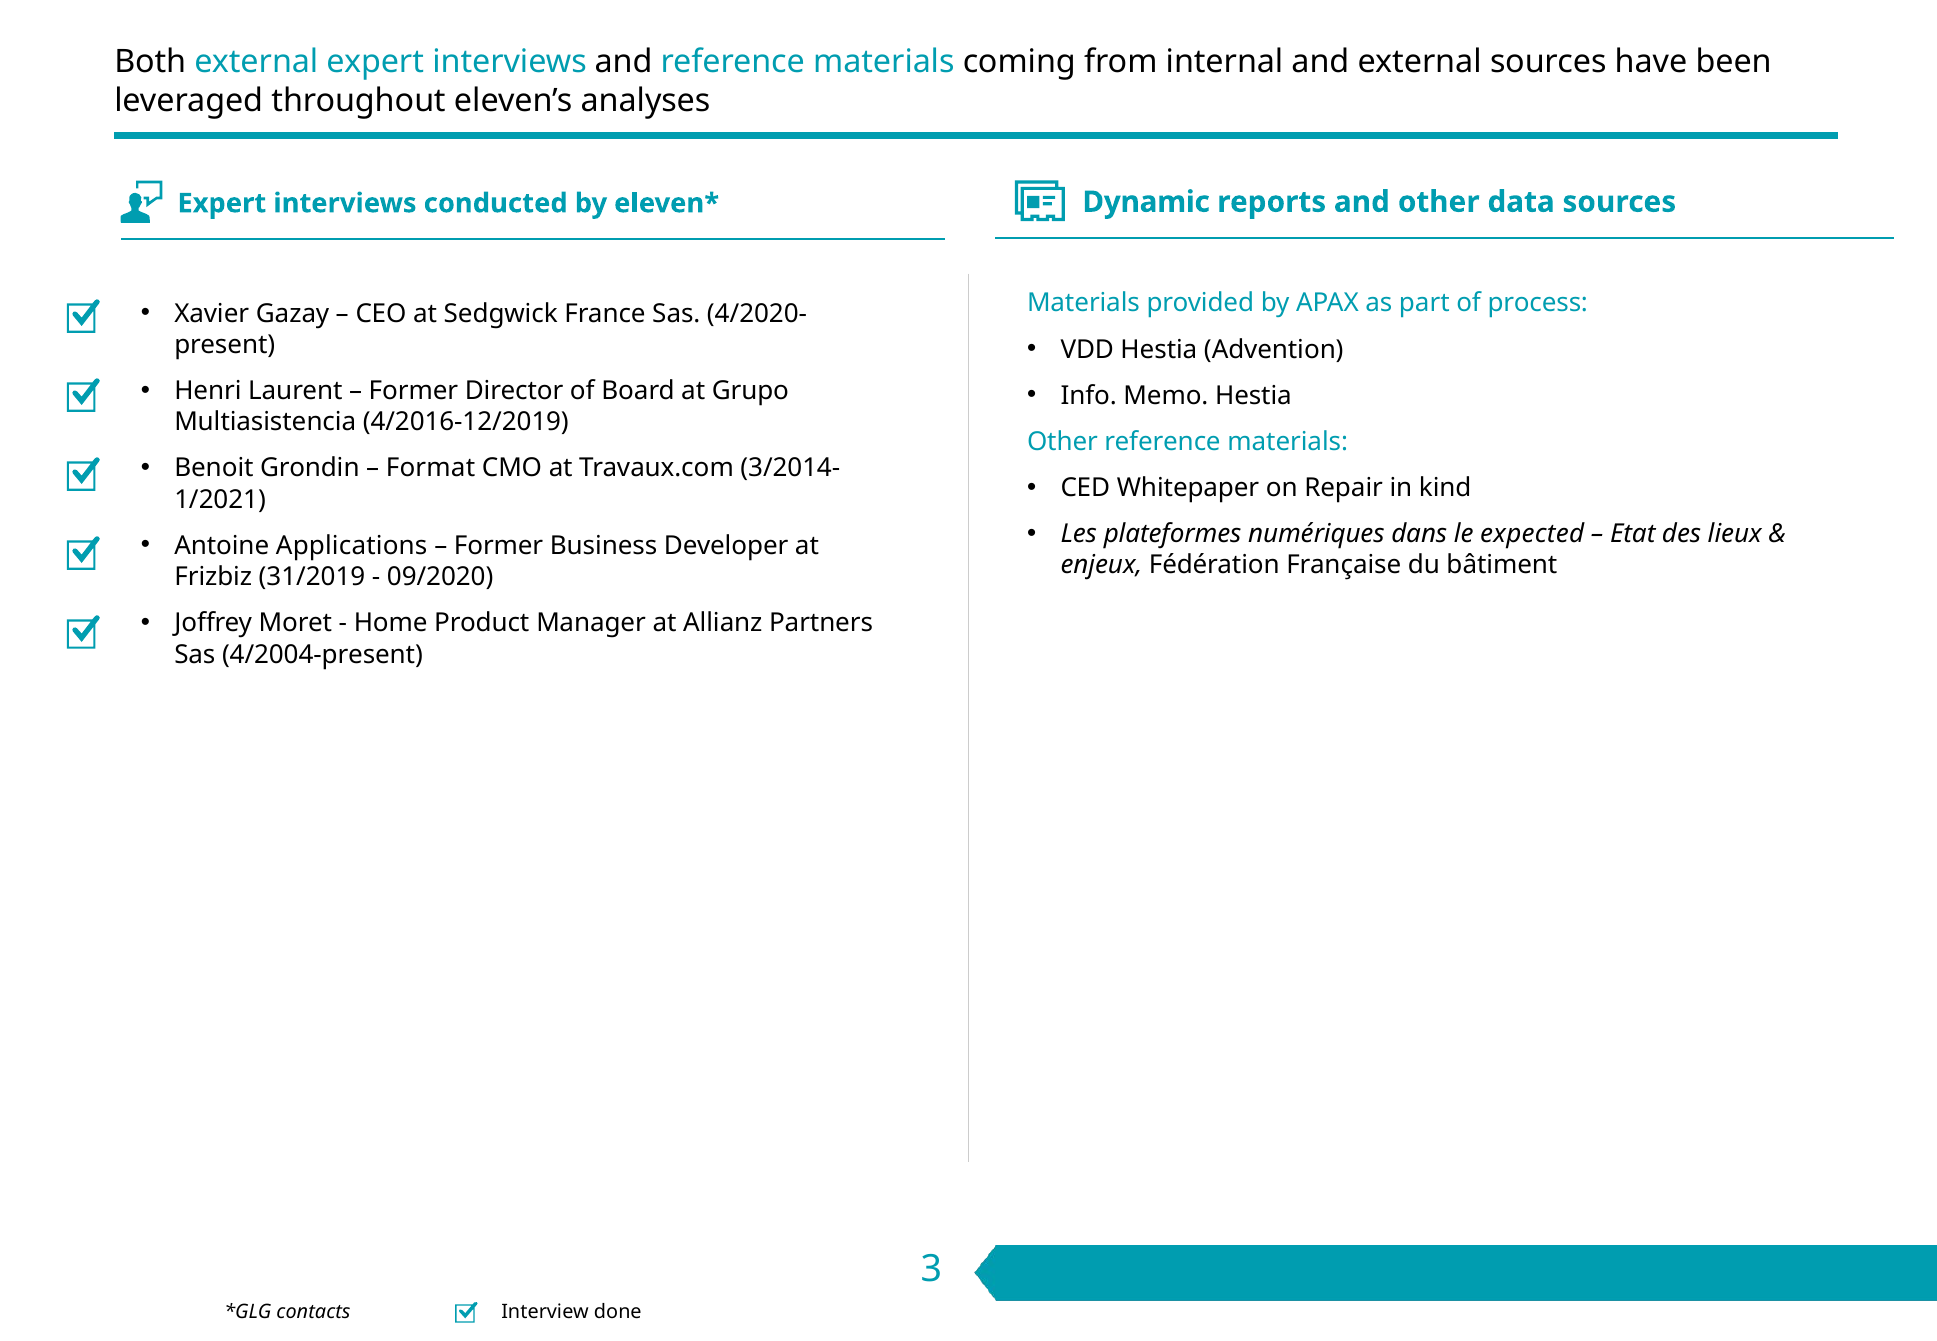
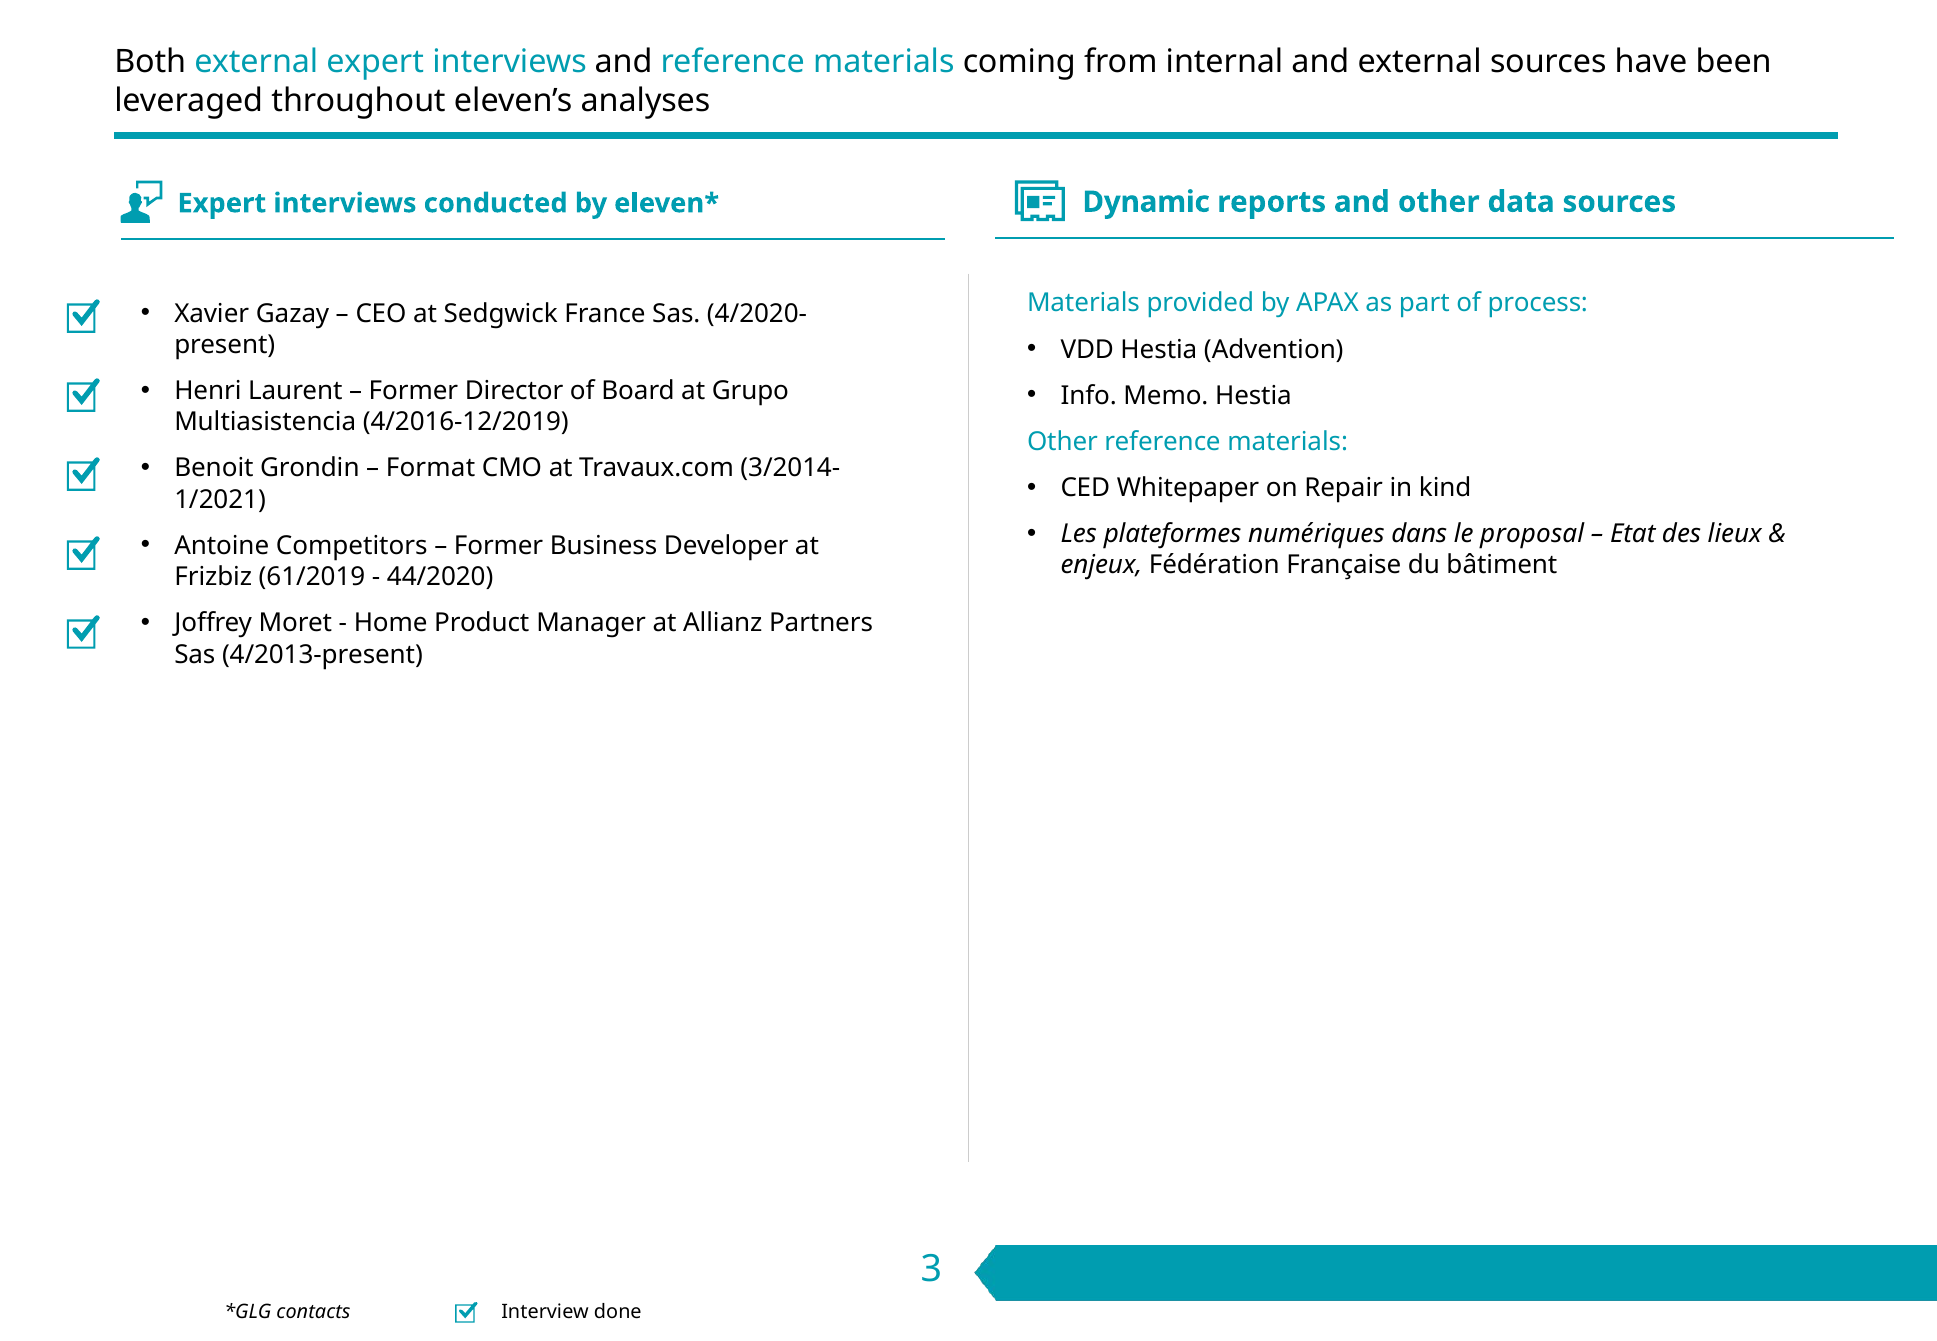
expected: expected -> proposal (1532, 534)
Applications: Applications -> Competitors (352, 546)
31/2019: 31/2019 -> 61/2019 (312, 577)
09/2020: 09/2020 -> 44/2020 (440, 577)
4/2004-present: 4/2004-present -> 4/2013-present (322, 655)
